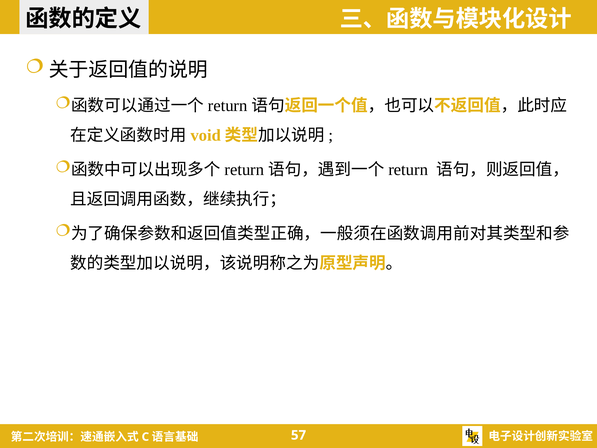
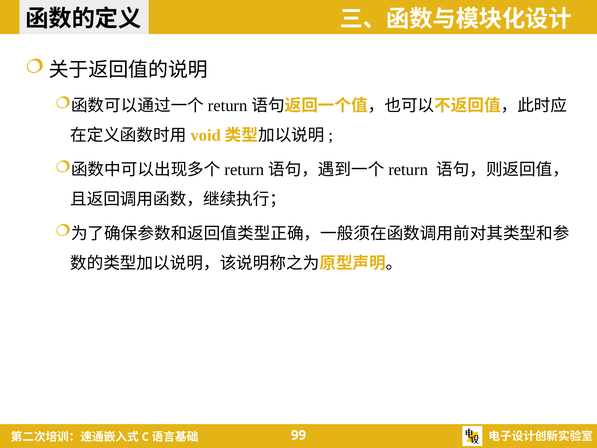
57: 57 -> 99 (299, 435)
